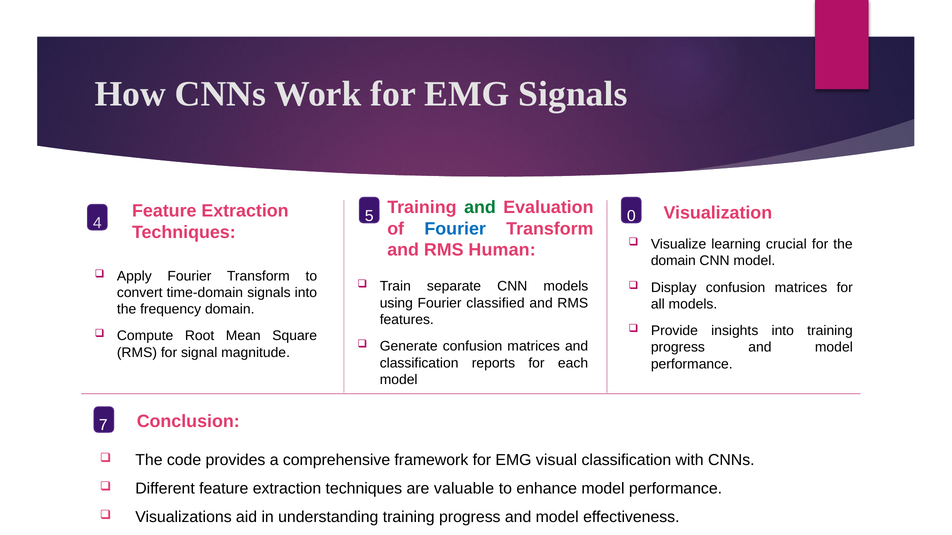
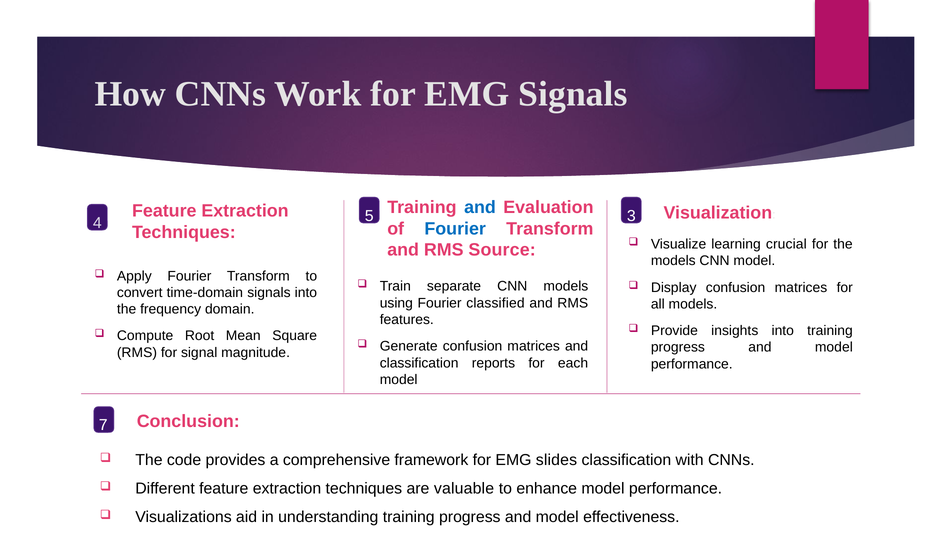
and colour: green -> blue (480, 207)
0: 0 -> 3 (631, 216)
Human: Human -> Source (502, 250)
domain: domain -> models (673, 261)
visual: visual -> slides (556, 461)
